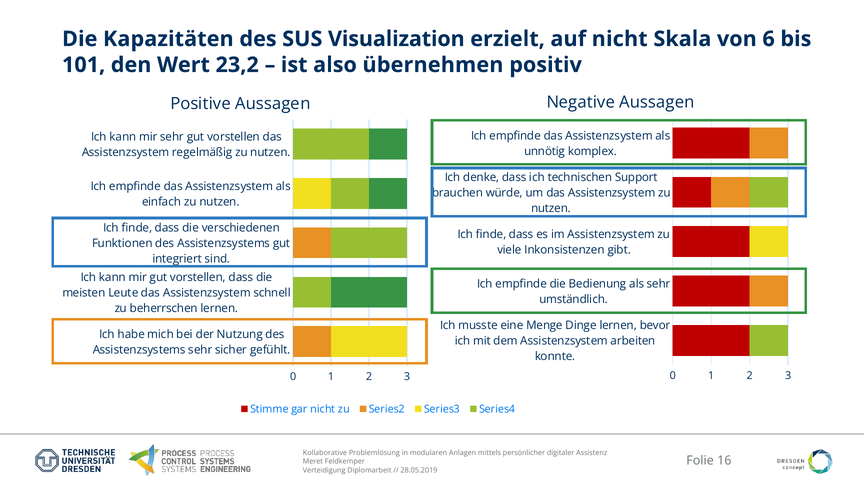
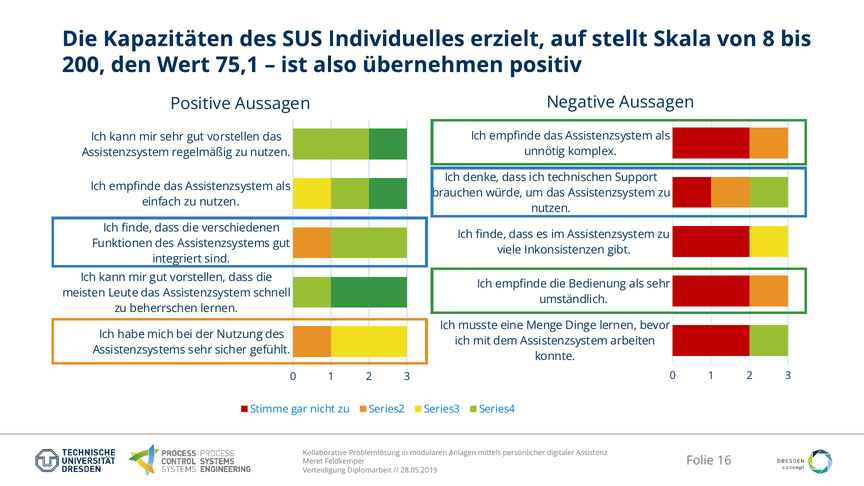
Visualization: Visualization -> Individuelles (396, 39)
auf nicht: nicht -> stellt (620, 39)
6: 6 -> 8 (769, 39)
101: 101 -> 200 (84, 65)
23,2: 23,2 -> 75,1 (237, 65)
